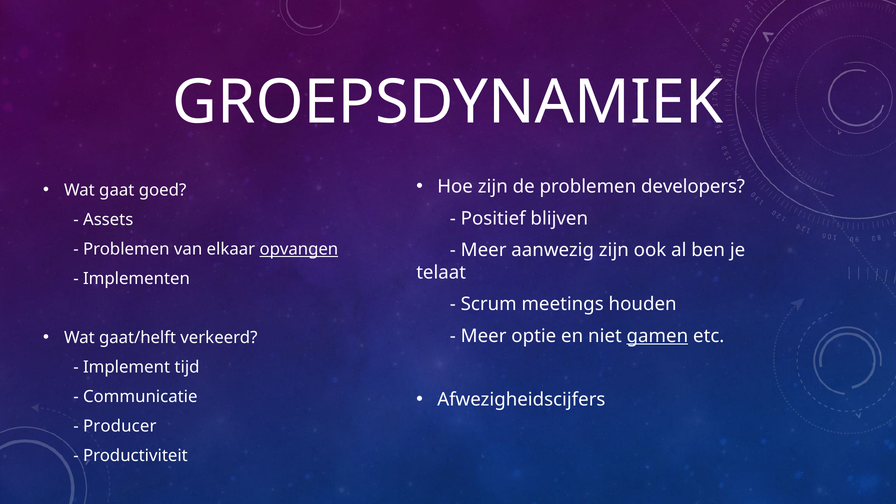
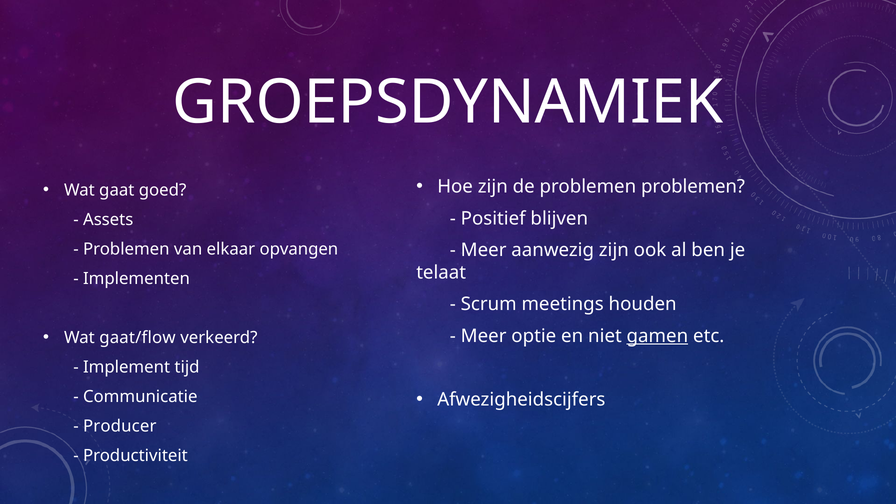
problemen developers: developers -> problemen (693, 187)
opvangen underline: present -> none (299, 249)
gaat/helft: gaat/helft -> gaat/flow (137, 338)
